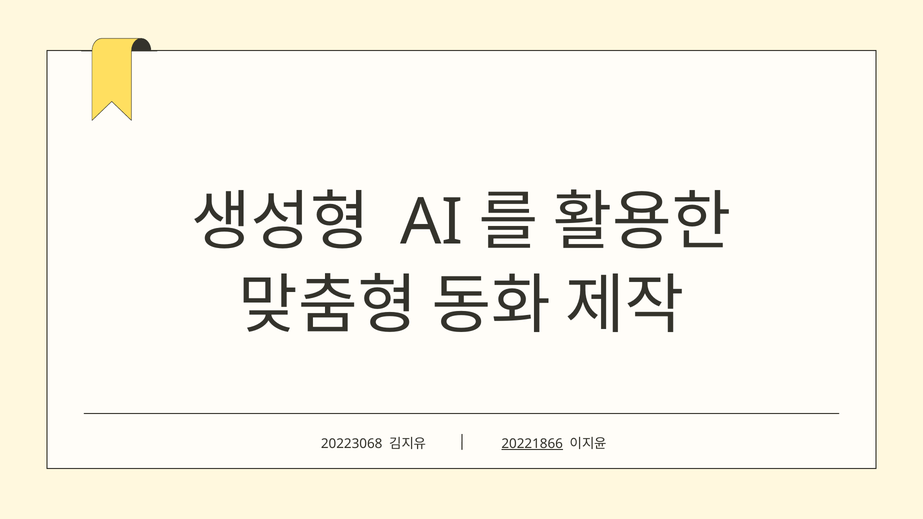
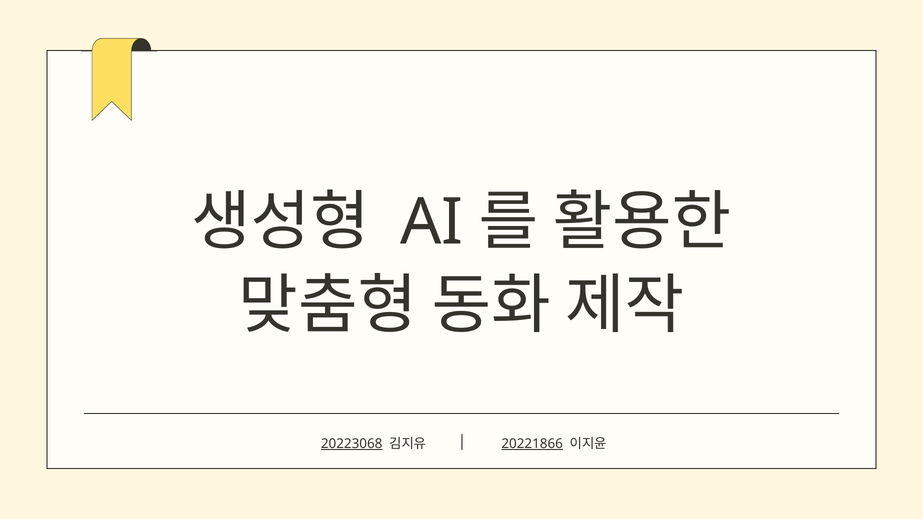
20223068 underline: none -> present (352, 444)
